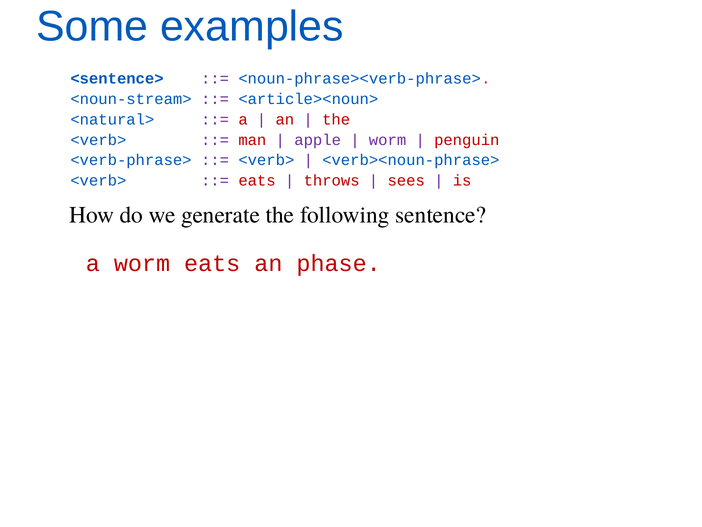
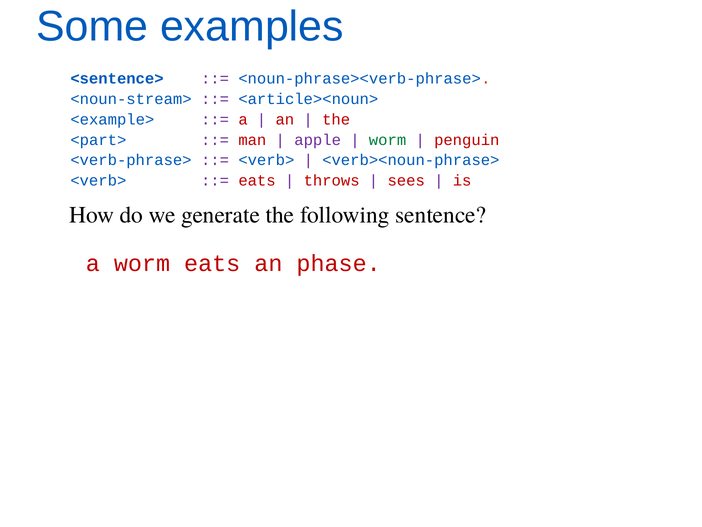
<natural>: <natural> -> <example> (112, 119)
<verb>: <verb> -> <part> (98, 140)
worm colour: purple -> green (388, 140)
